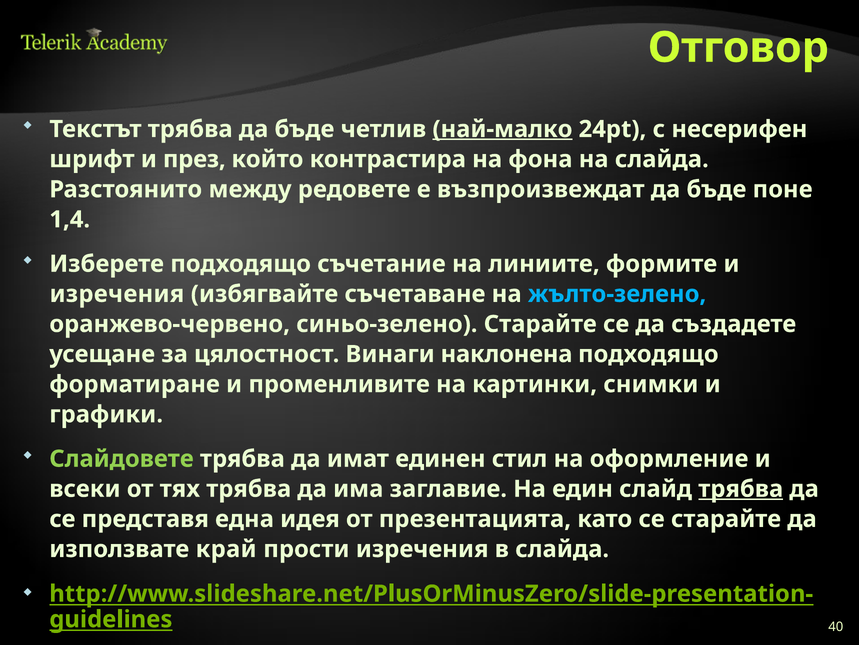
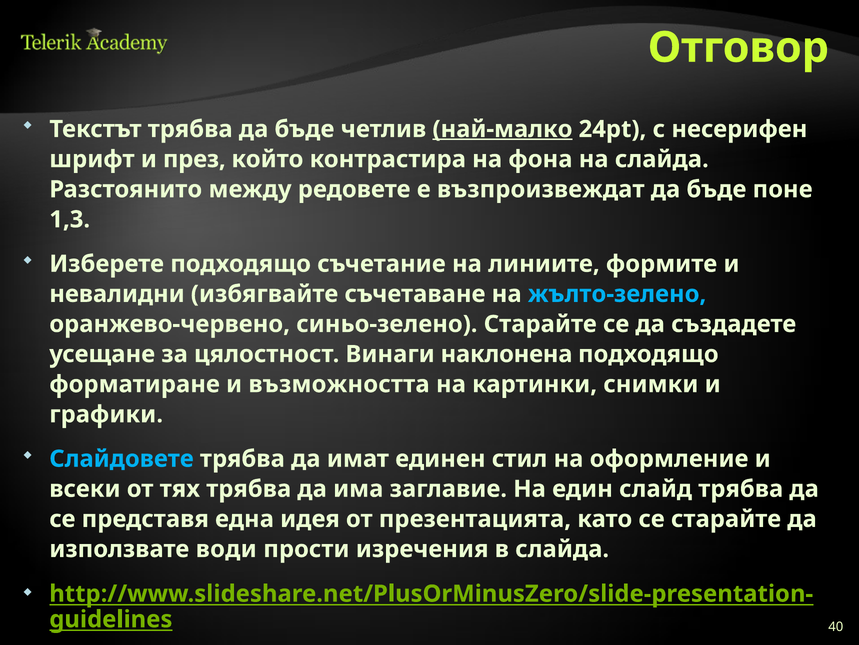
1,4: 1,4 -> 1,3 (70, 219)
изречения: изречения -> невалидни (117, 294)
променливите: променливите -> възможността (339, 384)
Слайдовете colour: light green -> light blue (122, 458)
трябва underline: present -> none (741, 488)
край: край -> води (226, 549)
